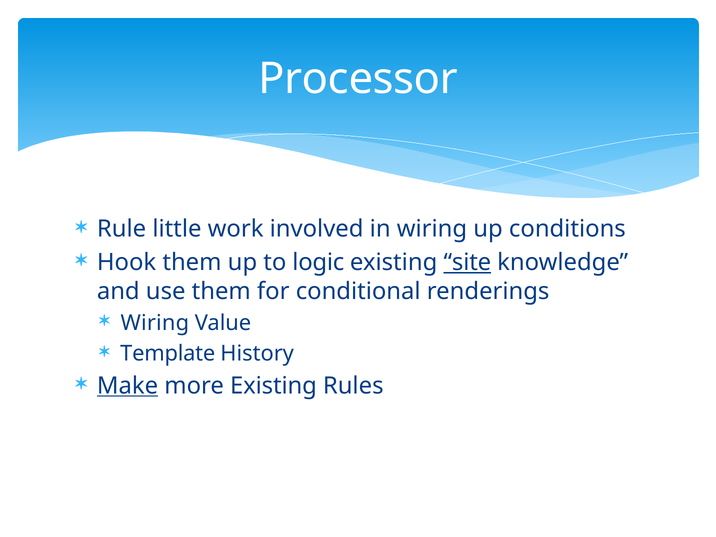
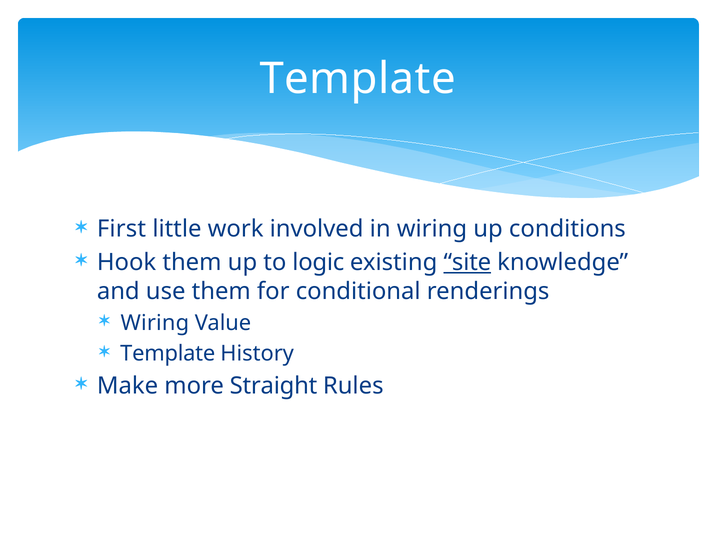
Processor: Processor -> Template (358, 79)
Rule: Rule -> First (121, 229)
Make underline: present -> none (128, 386)
more Existing: Existing -> Straight (273, 386)
